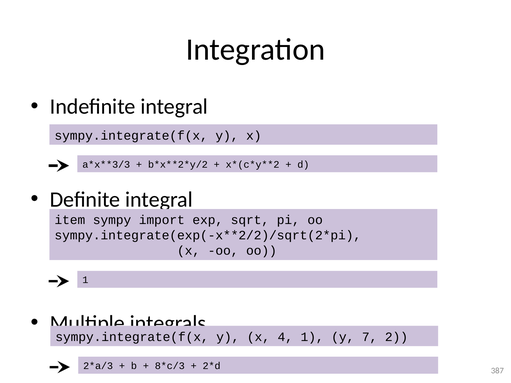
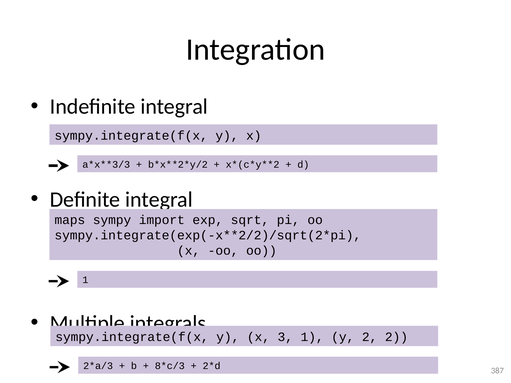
item: item -> maps (70, 220)
4: 4 -> 3 (285, 337)
y 7: 7 -> 2 (370, 337)
